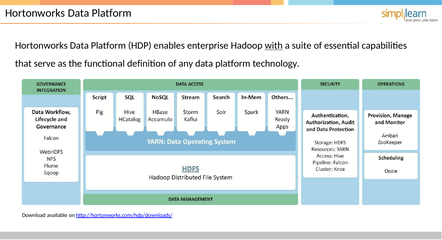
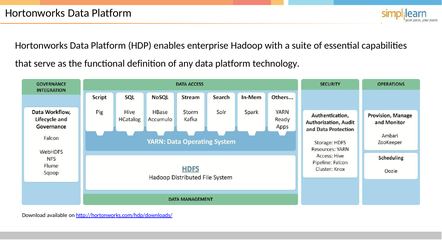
with underline: present -> none (274, 46)
